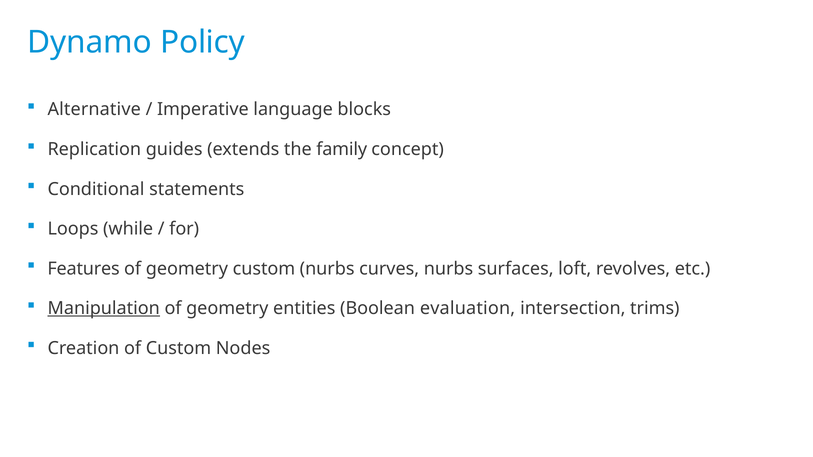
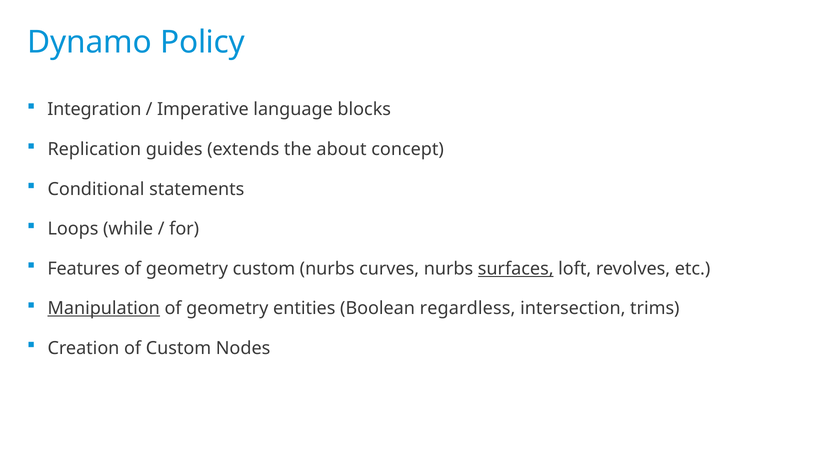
Alternative: Alternative -> Integration (94, 110)
family: family -> about (342, 149)
surfaces underline: none -> present (516, 269)
evaluation: evaluation -> regardless (468, 309)
